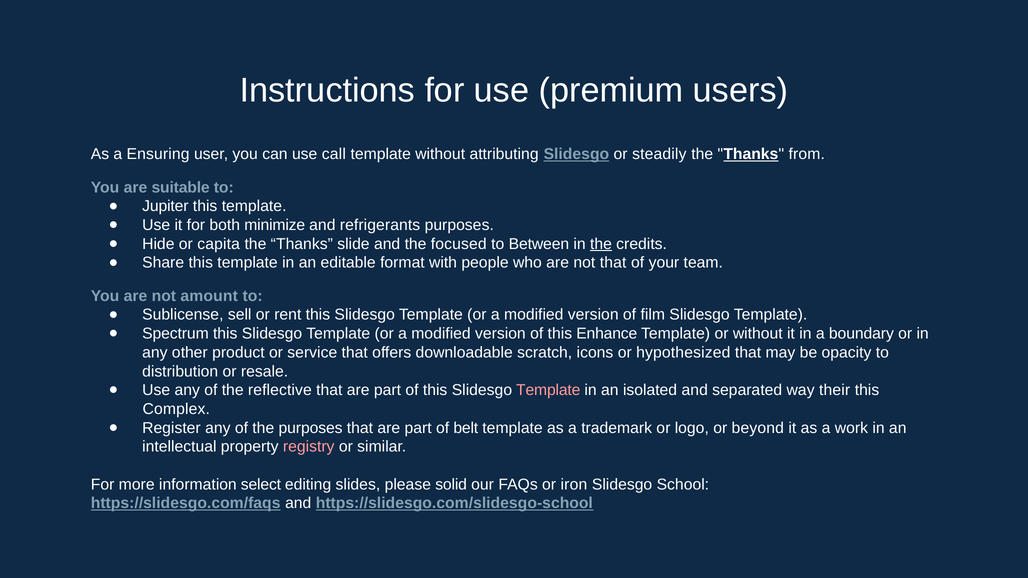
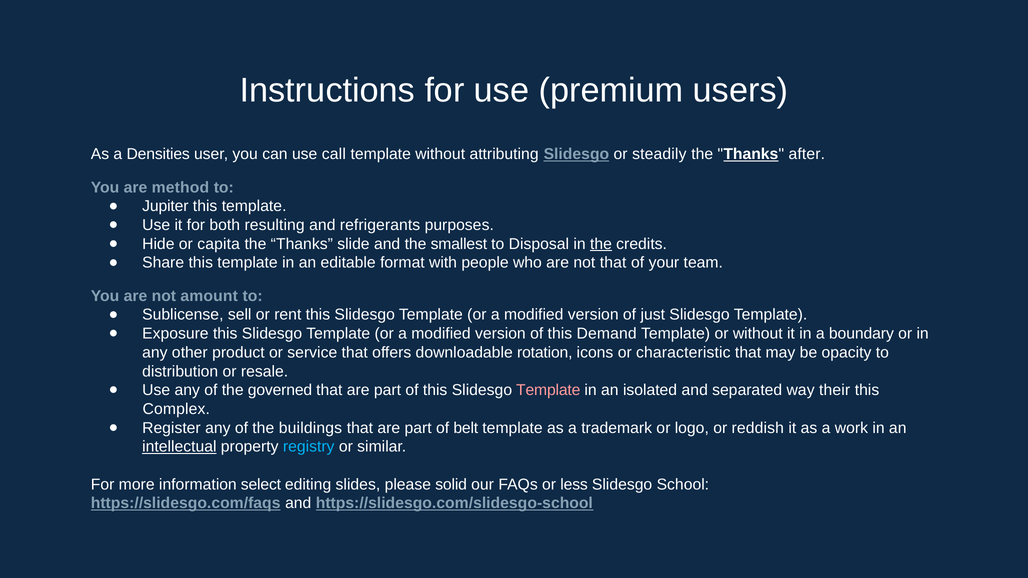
Ensuring: Ensuring -> Densities (158, 154)
from: from -> after (807, 154)
suitable: suitable -> method (180, 187)
minimize: minimize -> resulting (275, 225)
focused: focused -> smallest (459, 244)
Between: Between -> Disposal (539, 244)
film: film -> just (653, 315)
Spectrum: Spectrum -> Exposure (175, 334)
Enhance: Enhance -> Demand (607, 334)
scratch: scratch -> rotation (545, 353)
hypothesized: hypothesized -> characteristic (683, 353)
reflective: reflective -> governed (280, 390)
the purposes: purposes -> buildings (310, 428)
beyond: beyond -> reddish (758, 428)
intellectual underline: none -> present (179, 447)
registry colour: pink -> light blue (309, 447)
iron: iron -> less (574, 485)
